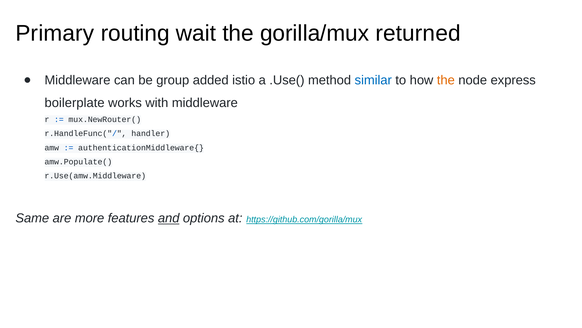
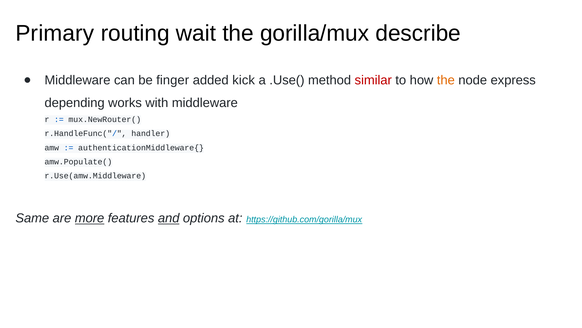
returned: returned -> describe (418, 33)
group: group -> finger (173, 80)
istio: istio -> kick (244, 80)
similar colour: blue -> red (373, 80)
boilerplate: boilerplate -> depending (75, 103)
more underline: none -> present (90, 218)
